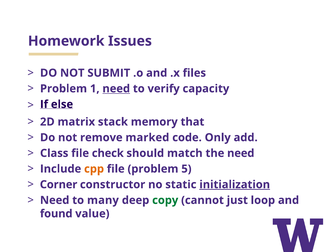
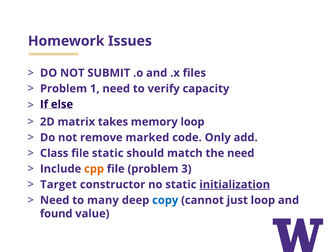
need underline: present -> none (116, 88)
stack: stack -> takes (113, 121)
memory that: that -> loop (193, 121)
file check: check -> static (108, 153)
5: 5 -> 3 (186, 168)
Corner: Corner -> Target (58, 184)
copy colour: green -> blue (165, 200)
